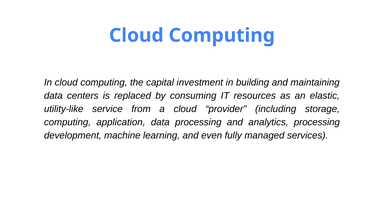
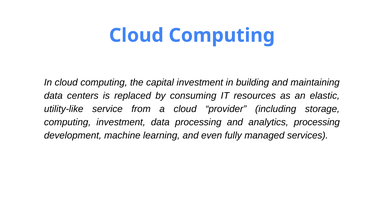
computing application: application -> investment (121, 122)
